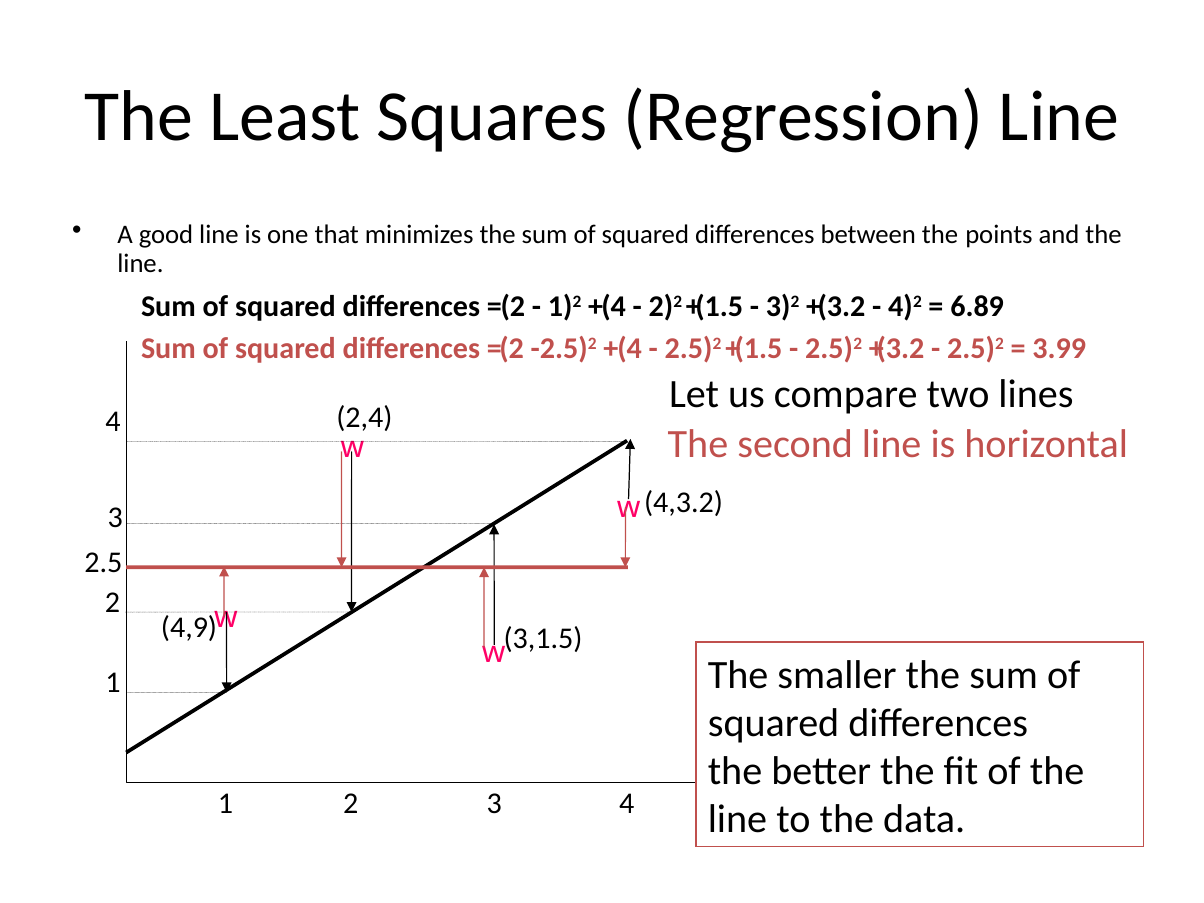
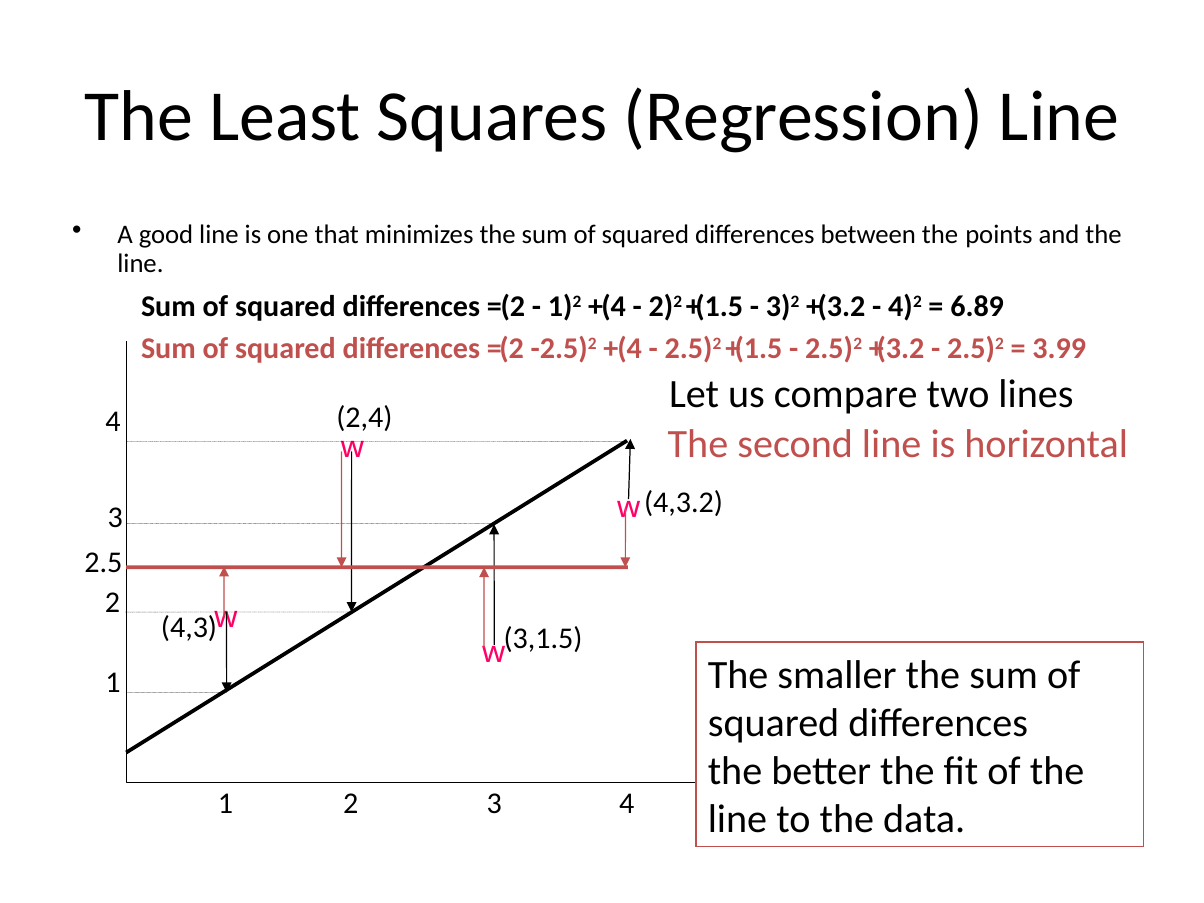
4,9: 4,9 -> 4,3 (189, 628)
